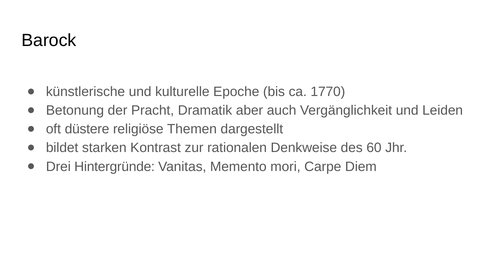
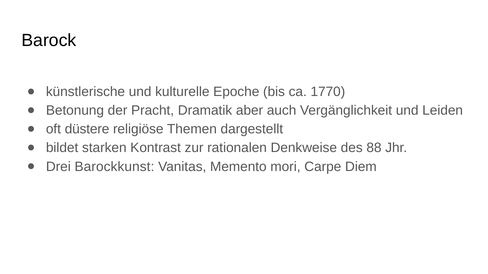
60: 60 -> 88 (374, 148)
Hintergründe: Hintergründe -> Barockkunst (114, 167)
